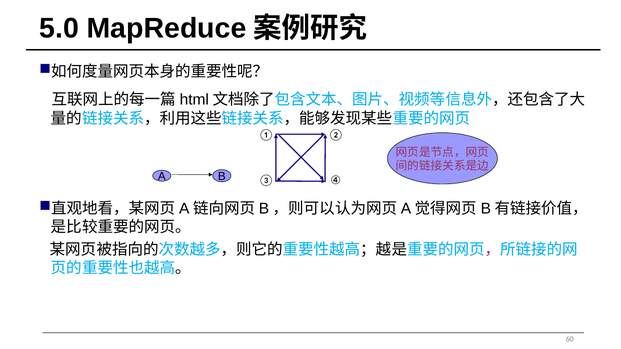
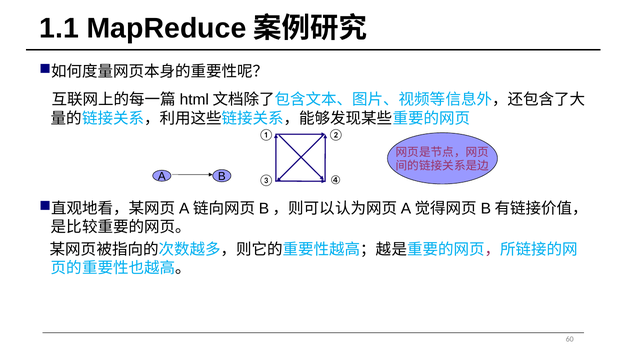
5.0: 5.0 -> 1.1 (59, 28)
